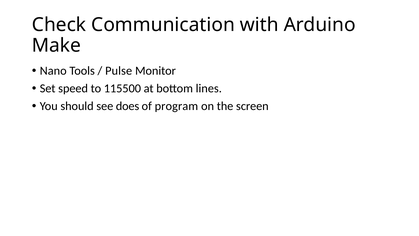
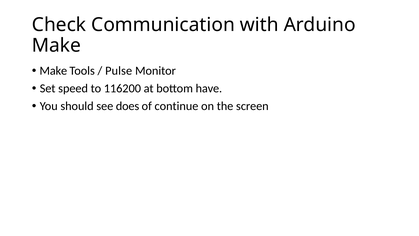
Nano: Nano -> Make (53, 71)
115500: 115500 -> 116200 (122, 88)
lines: lines -> have (209, 88)
program: program -> continue (176, 106)
